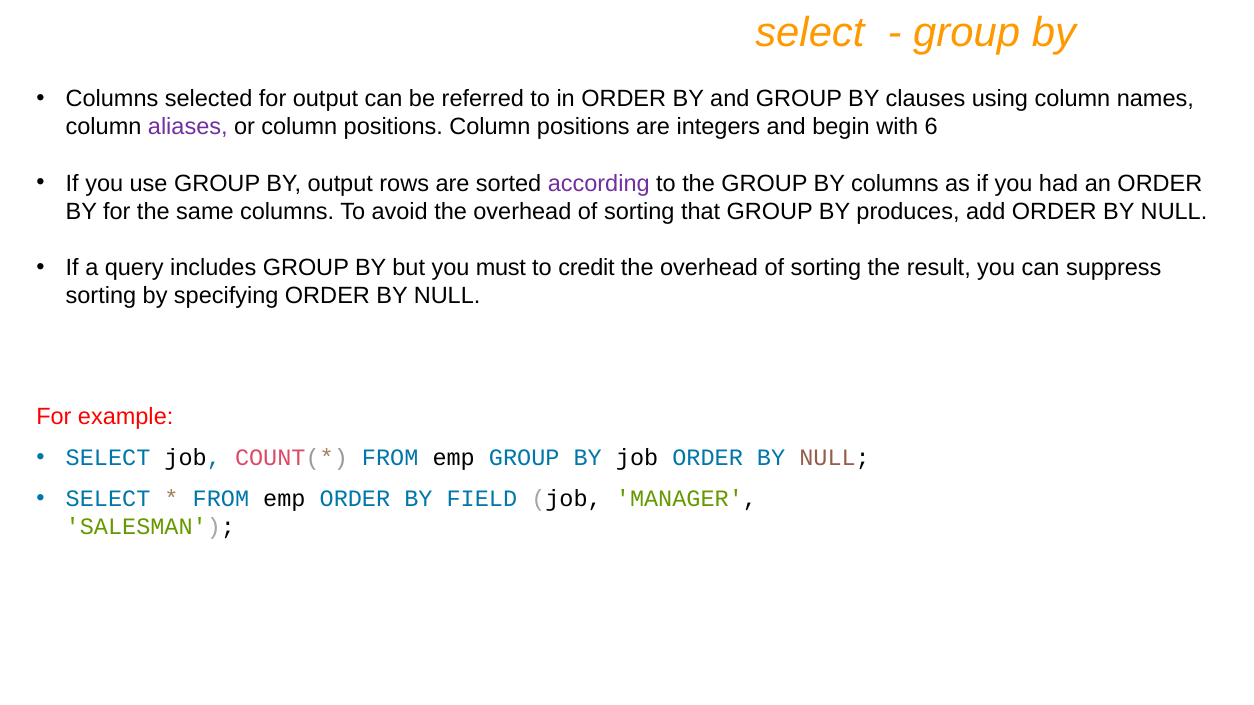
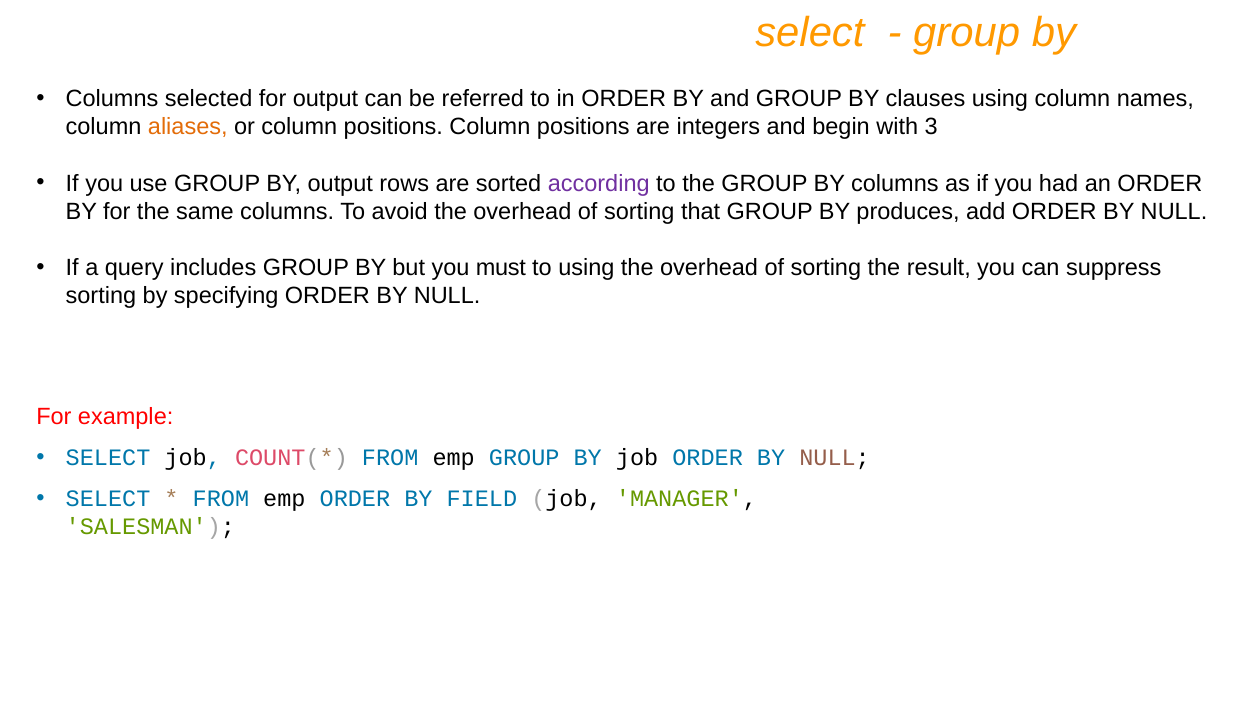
aliases colour: purple -> orange (188, 127)
6: 6 -> 3 (931, 127)
to credit: credit -> using (586, 268)
